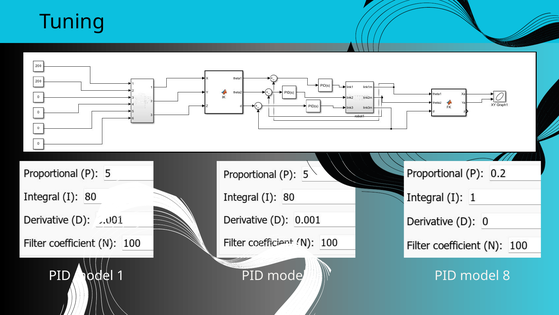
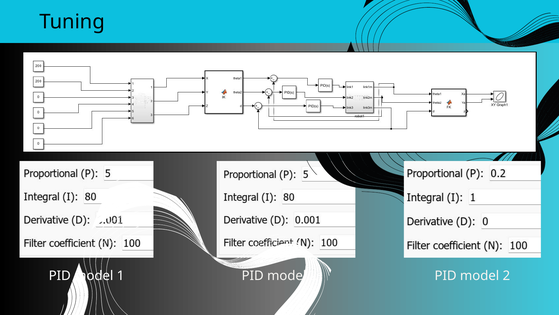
8: 8 -> 2 (506, 275)
